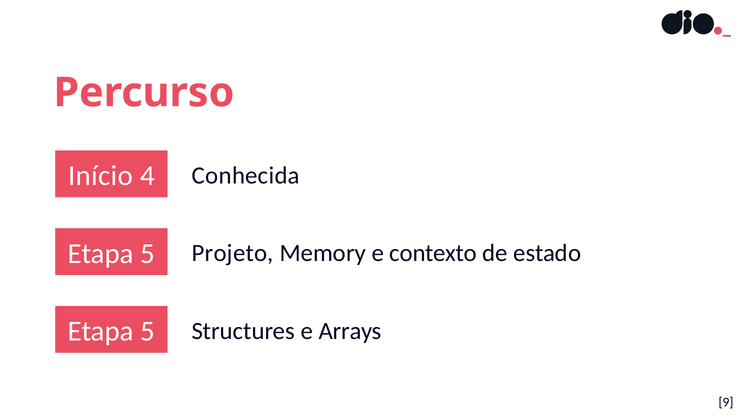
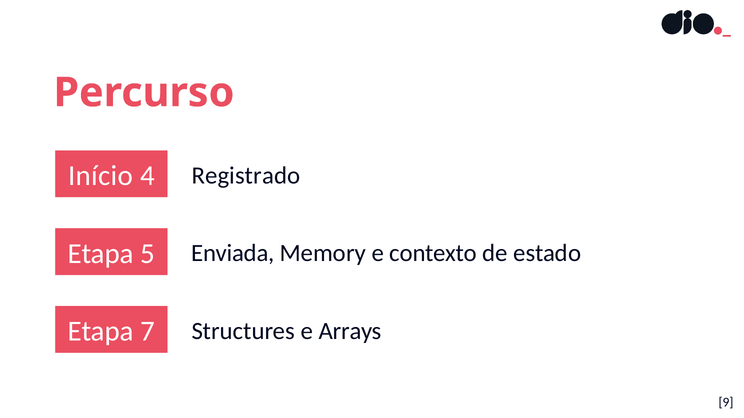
Conhecida: Conhecida -> Registrado (246, 176)
Projeto: Projeto -> Enviada (233, 254)
5: 5 -> 7 (148, 332)
